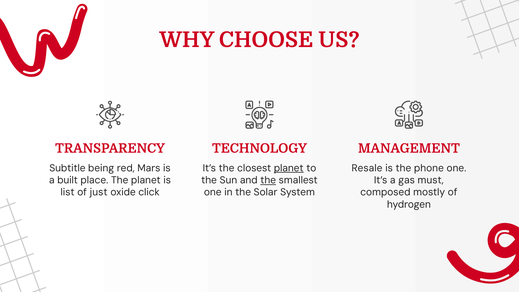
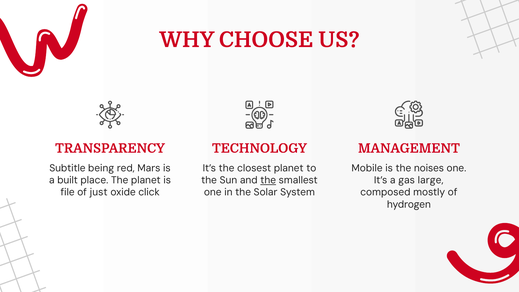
planet underline: present -> none (289, 168)
Resale: Resale -> Mobile (367, 168)
phone: phone -> noises (429, 168)
must: must -> large (431, 180)
list: list -> file (68, 192)
